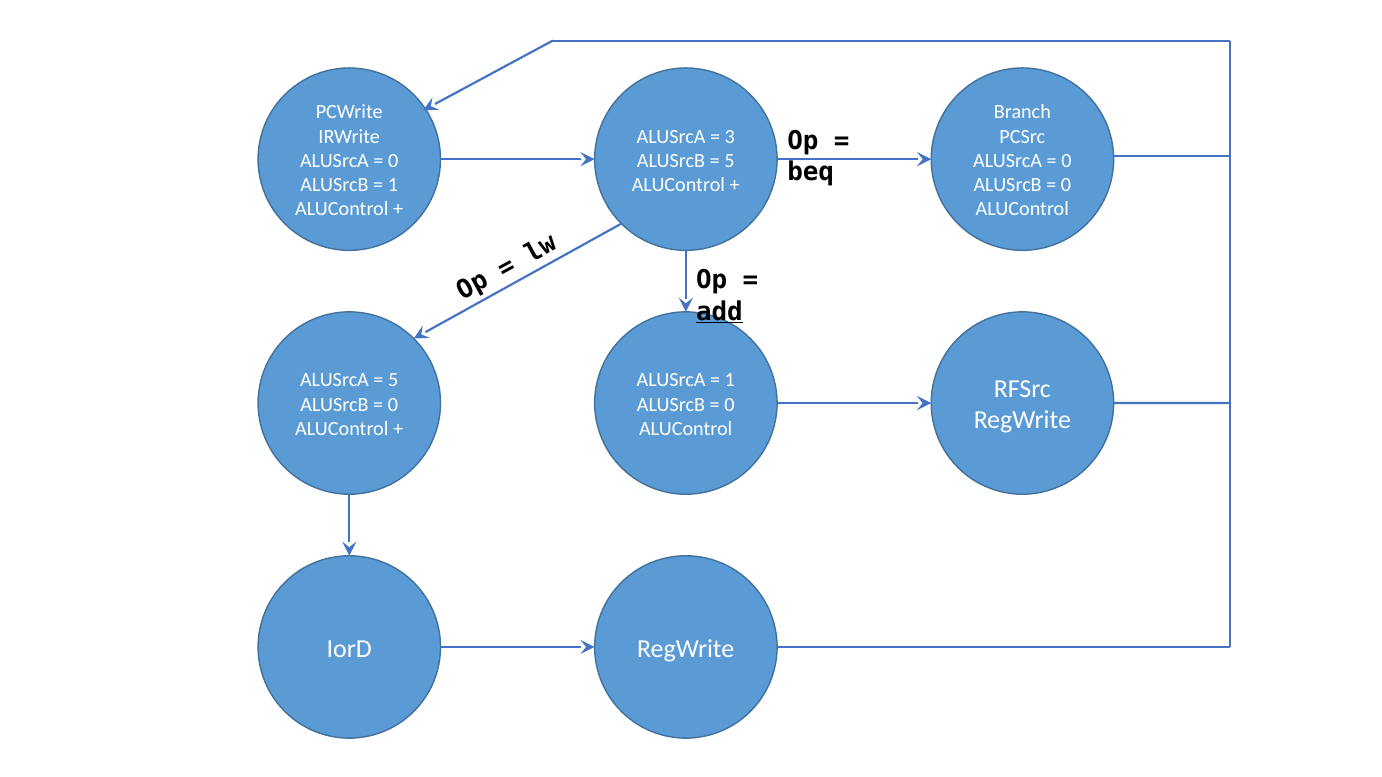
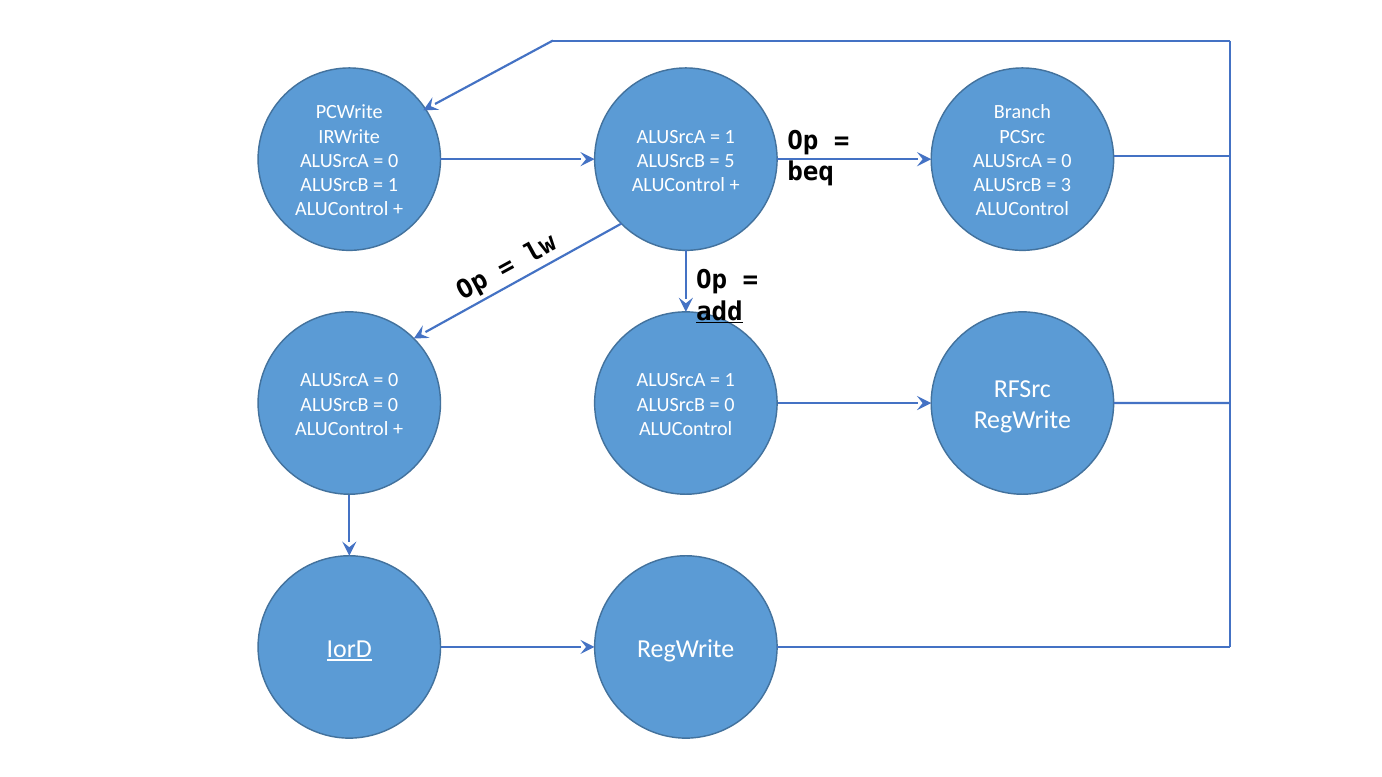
3: 3 -> 1 (730, 136)
0: 0 -> 3 (1066, 185)
5: 5 -> 0 (393, 380)
IorD underline: none -> present (349, 649)
